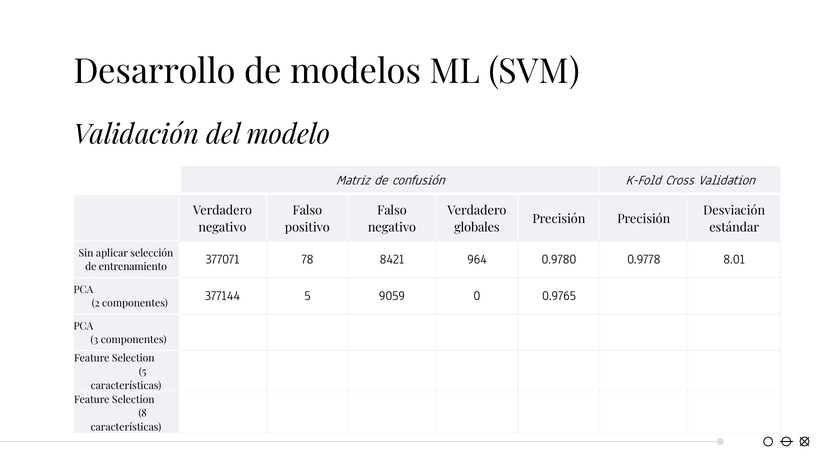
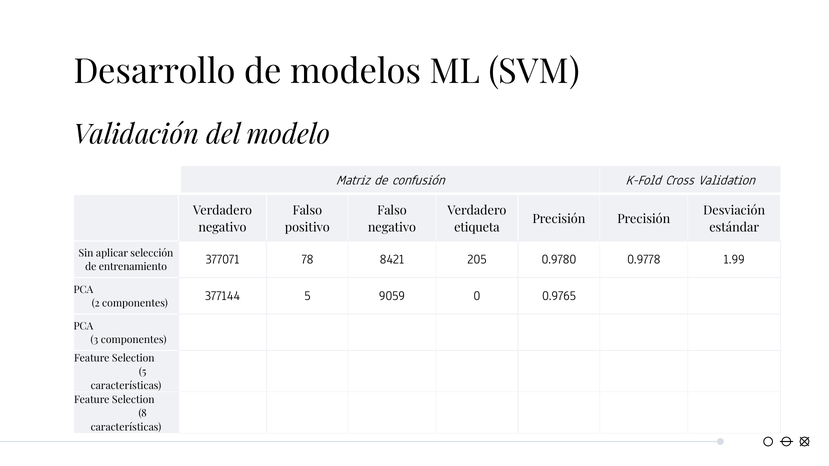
globales: globales -> etiqueta (477, 228)
964: 964 -> 205 (477, 259)
8.01: 8.01 -> 1.99 (734, 259)
